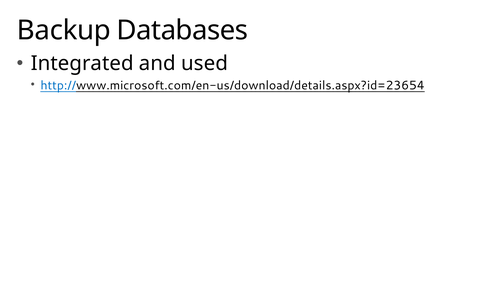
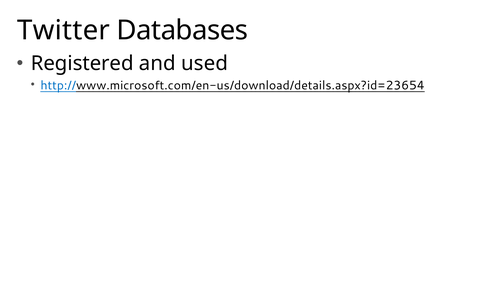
Backup: Backup -> Twitter (64, 30)
Integrated: Integrated -> Registered (82, 63)
